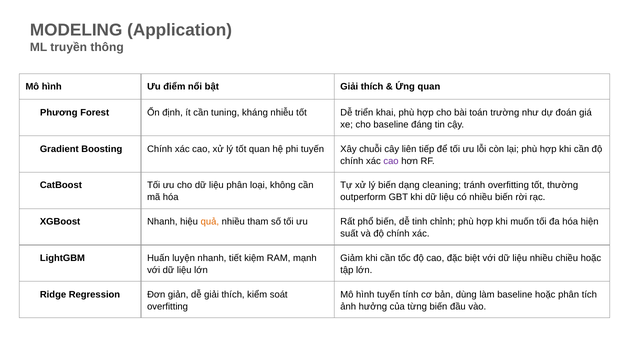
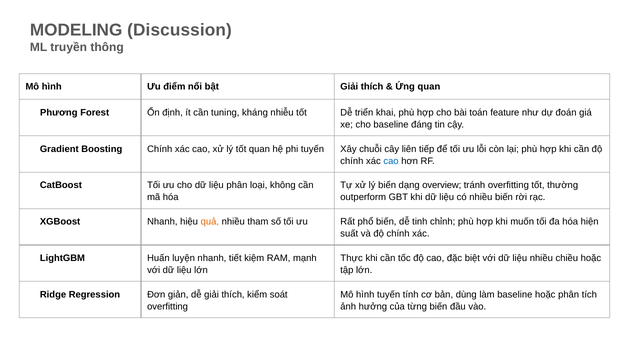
Application: Application -> Discussion (179, 30)
trường: trường -> feature (505, 113)
cao colour: purple -> blue (391, 161)
cleaning: cleaning -> overview (442, 185)
Giảm: Giảm -> Thực (352, 258)
